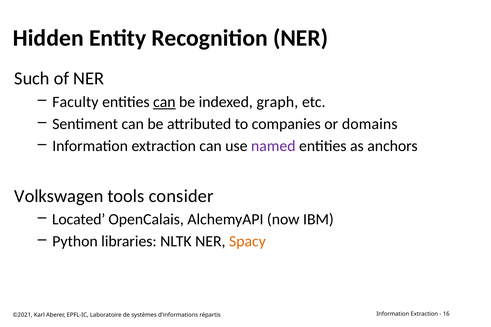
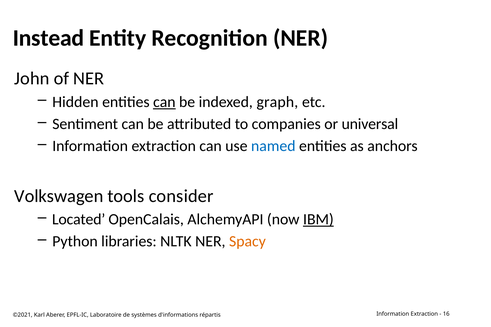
Hidden: Hidden -> Instead (48, 38)
Such: Such -> John (32, 79)
Faculty: Faculty -> Hidden (75, 102)
domains: domains -> universal (370, 124)
named colour: purple -> blue (273, 146)
IBM underline: none -> present (318, 220)
